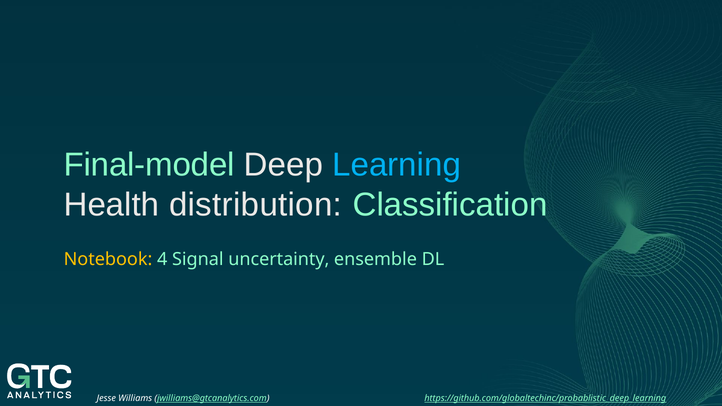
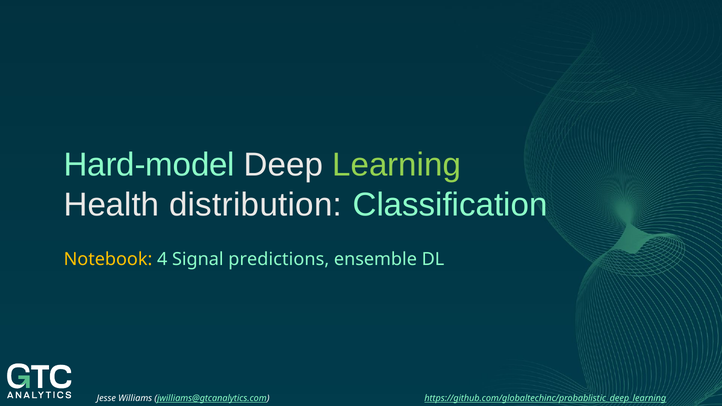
Final-model: Final-model -> Hard-model (149, 165)
Learning colour: light blue -> light green (397, 165)
uncertainty: uncertainty -> predictions (279, 260)
